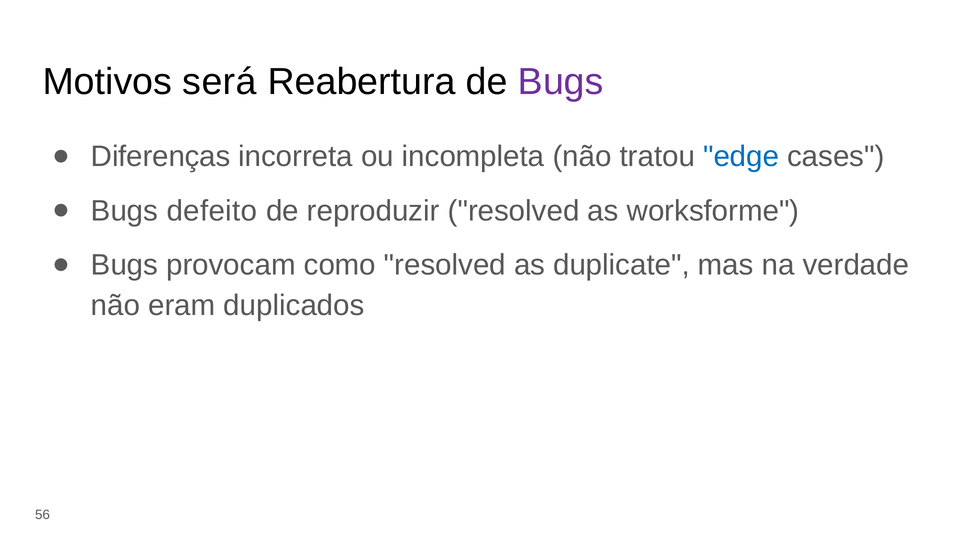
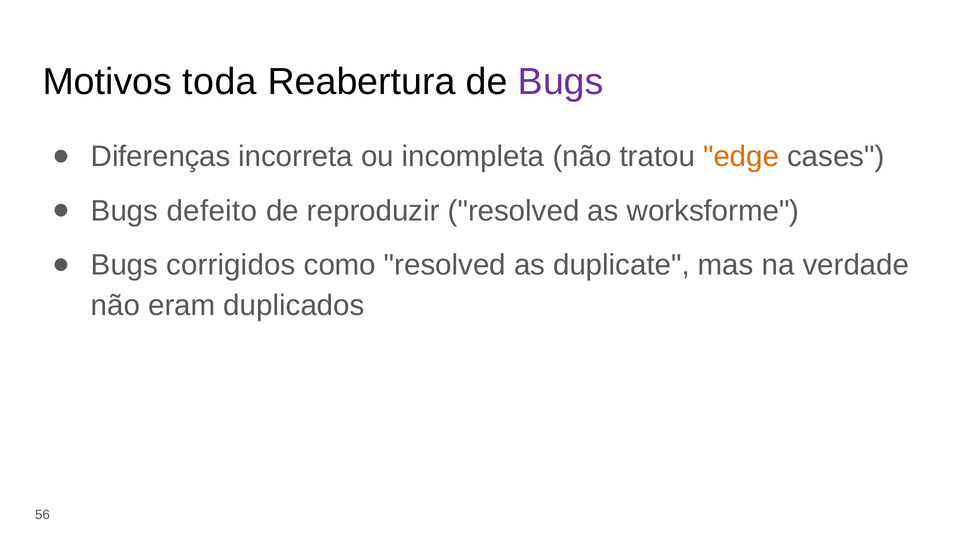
será: será -> toda (220, 82)
edge colour: blue -> orange (741, 157)
provocam: provocam -> corrigidos (231, 265)
